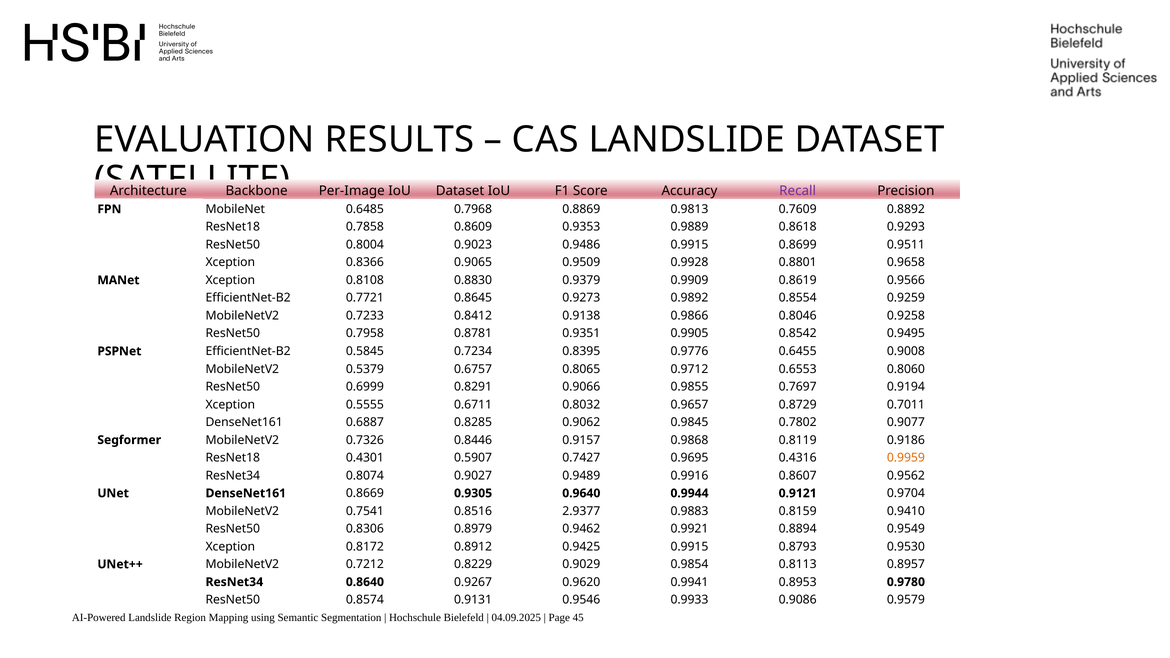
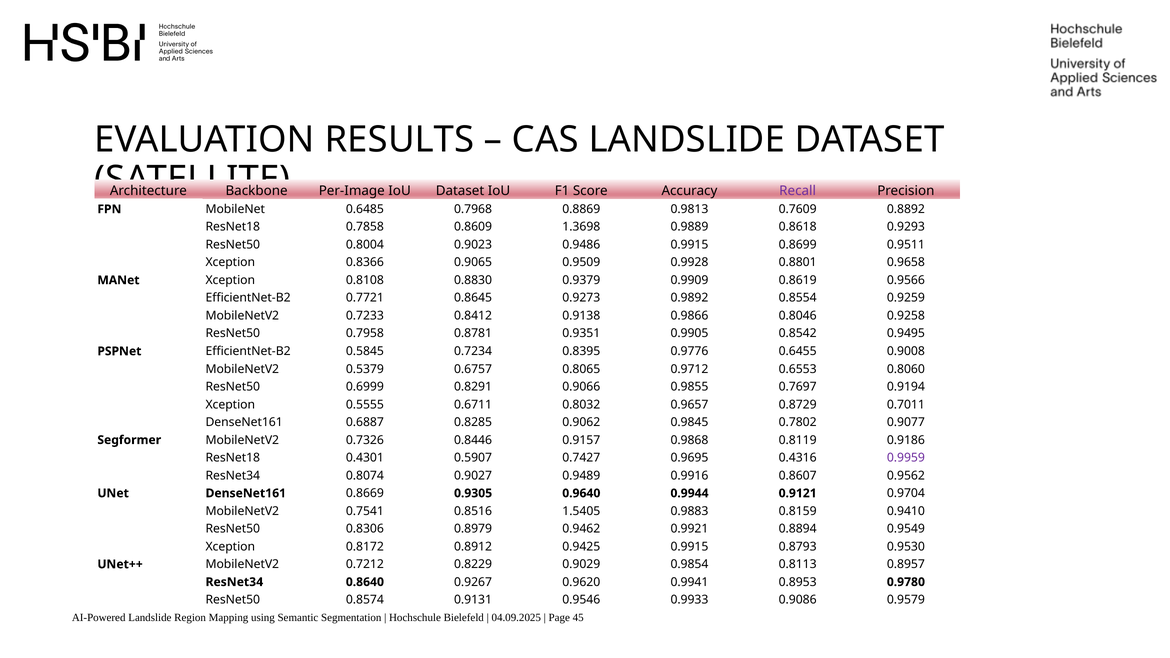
0.9353: 0.9353 -> 1.3698 (581, 227)
0.9959 colour: orange -> purple (906, 458)
2.9377: 2.9377 -> 1.5405 (581, 511)
